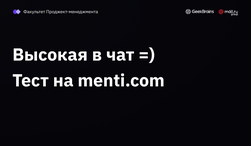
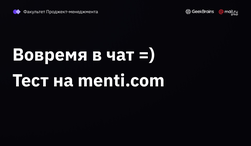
Высокая: Высокая -> Вовремя (50, 55)
